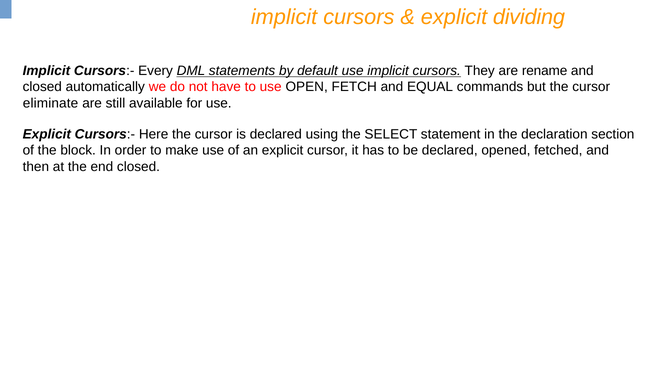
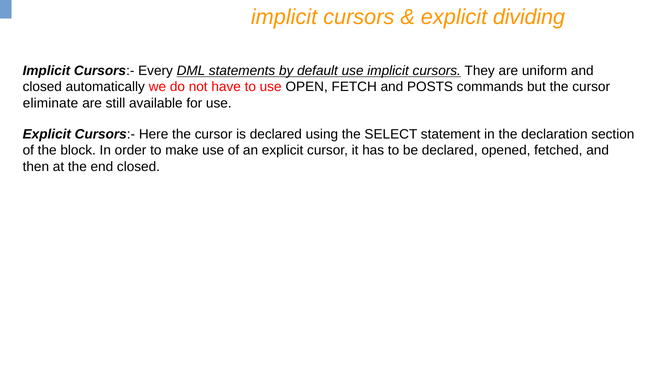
rename: rename -> uniform (545, 71)
EQUAL: EQUAL -> POSTS (430, 87)
